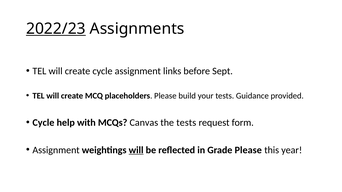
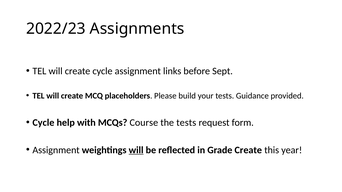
2022/23 underline: present -> none (56, 29)
Canvas: Canvas -> Course (144, 123)
Grade Please: Please -> Create (248, 150)
